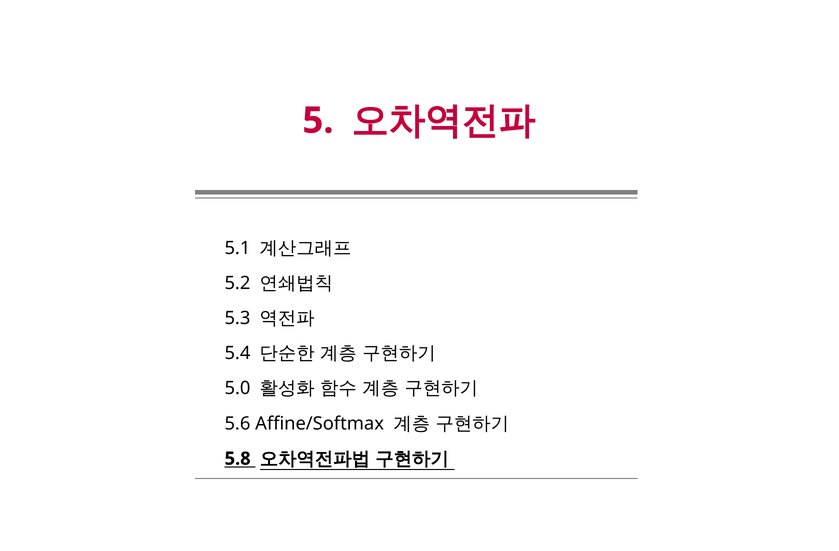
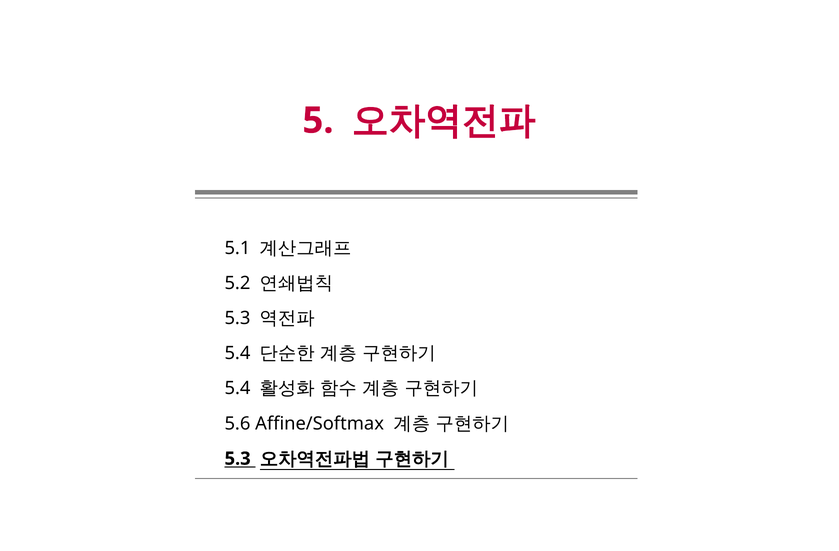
5.0: 5.0 -> 5.4 (238, 388)
5.8: 5.8 -> 5.3 (238, 459)
